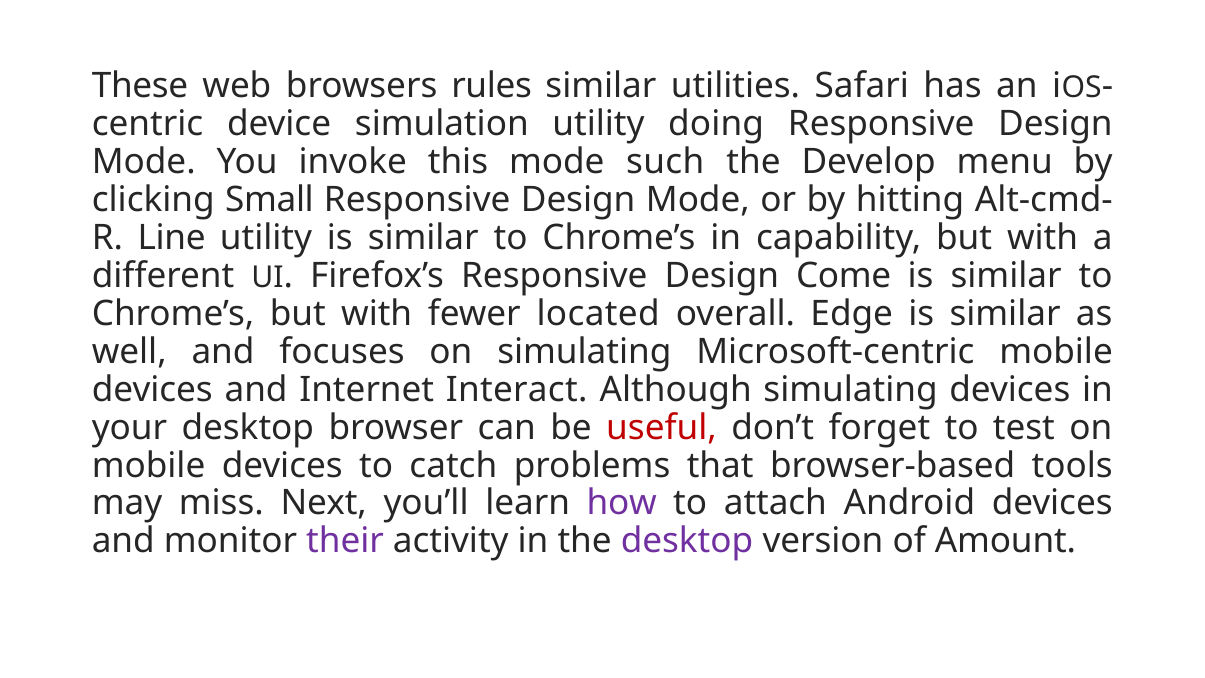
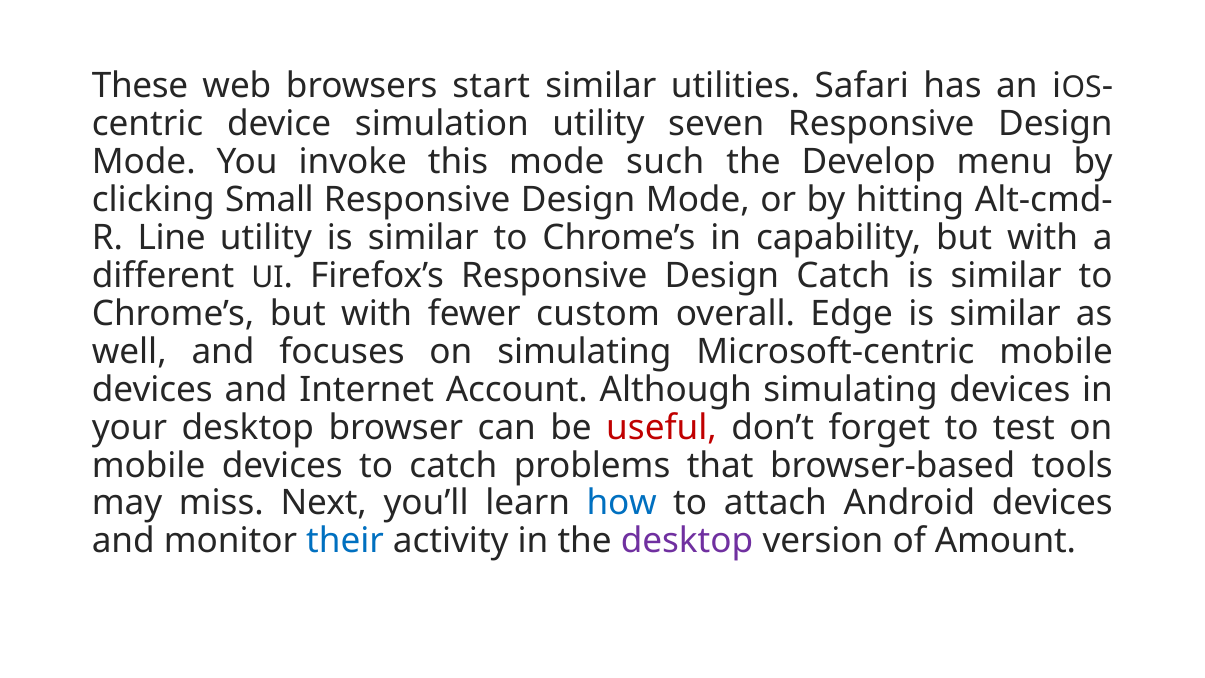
rules: rules -> start (491, 86)
doing: doing -> seven (716, 124)
Design Come: Come -> Catch (843, 276)
located: located -> custom (598, 314)
Interact: Interact -> Account (517, 389)
how colour: purple -> blue (622, 503)
their colour: purple -> blue (345, 541)
